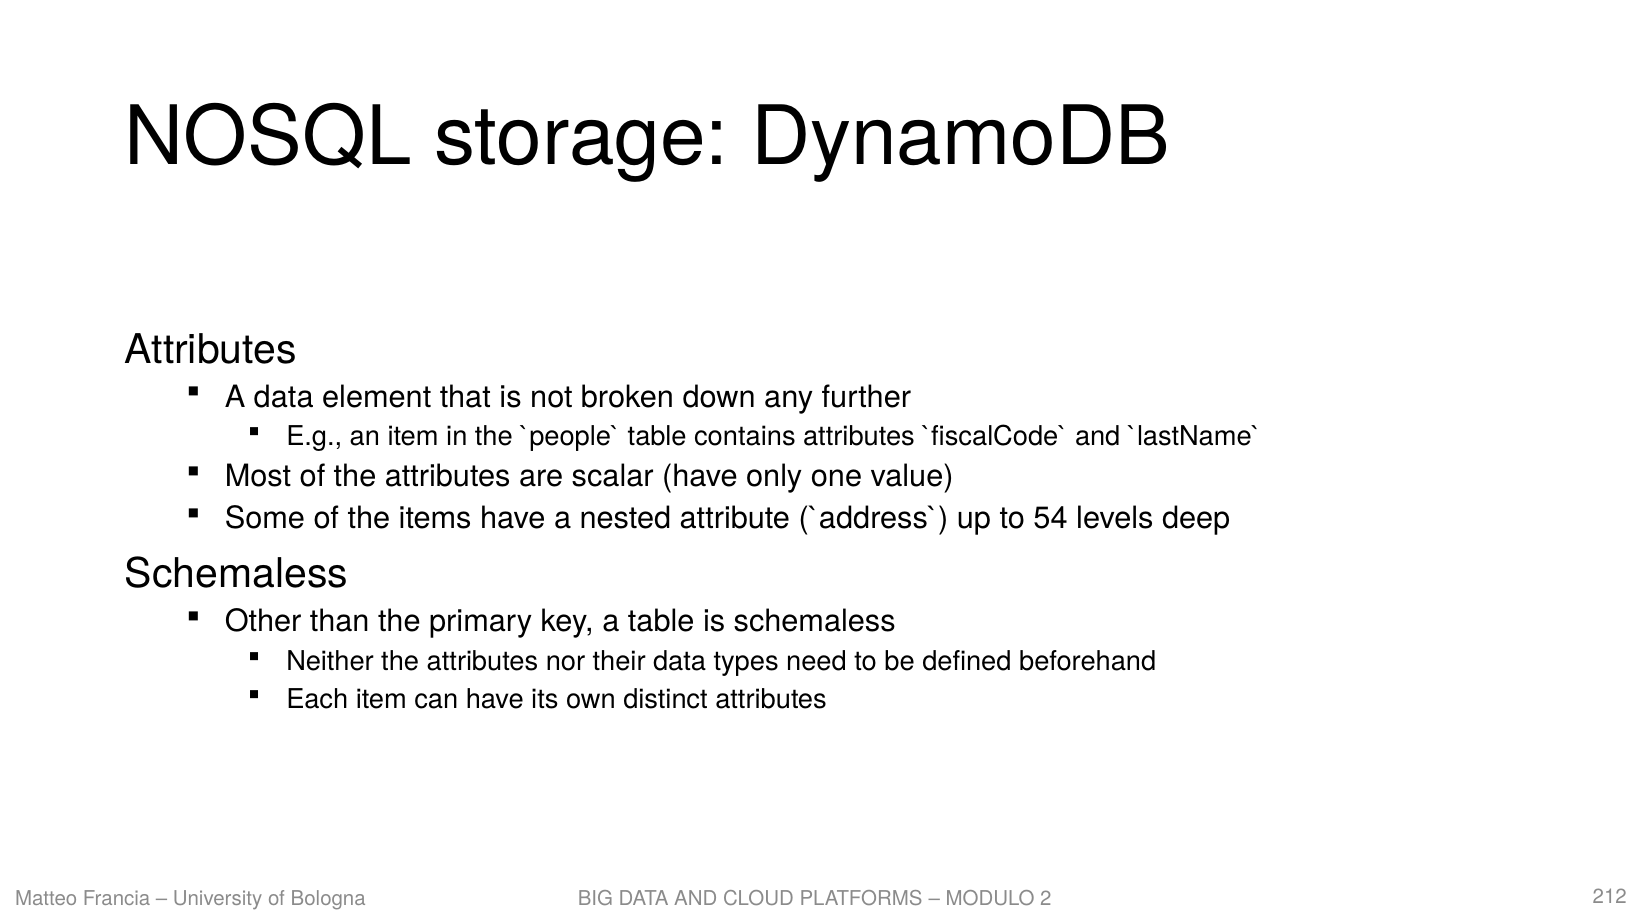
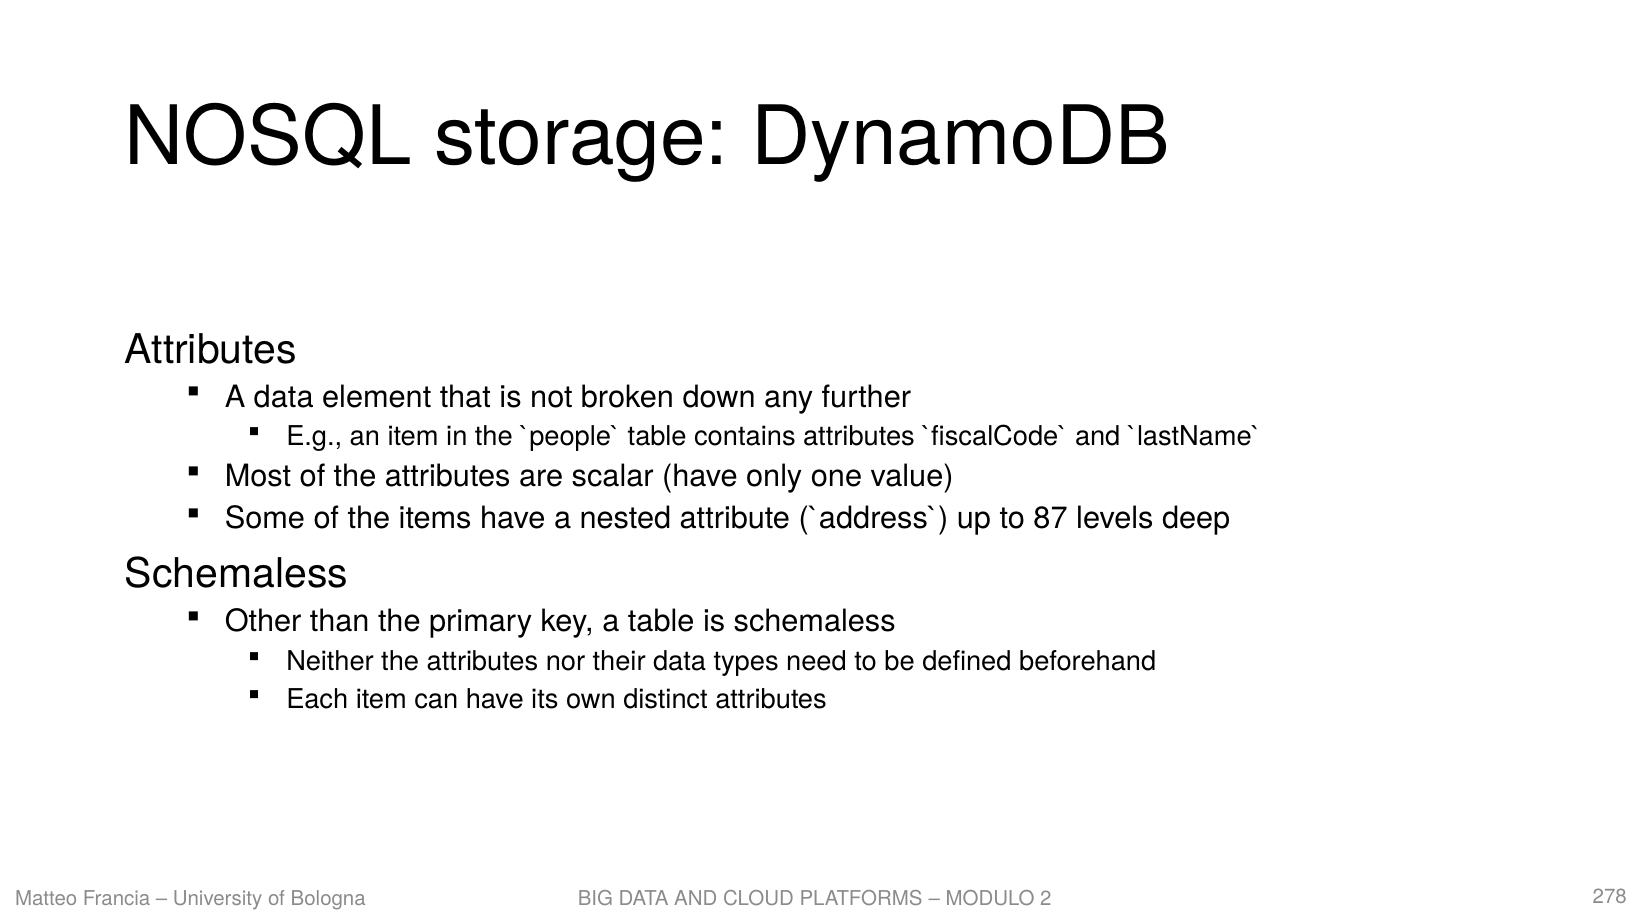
54: 54 -> 87 (1051, 518)
212: 212 -> 278 (1610, 896)
